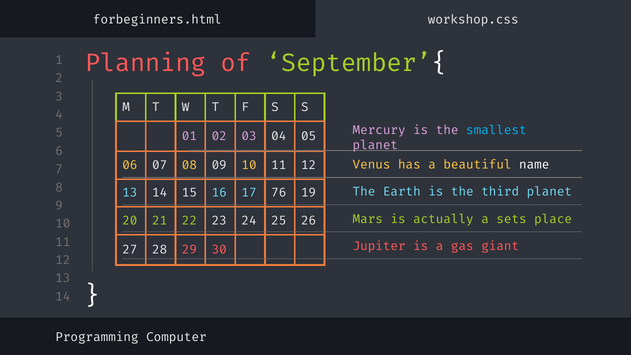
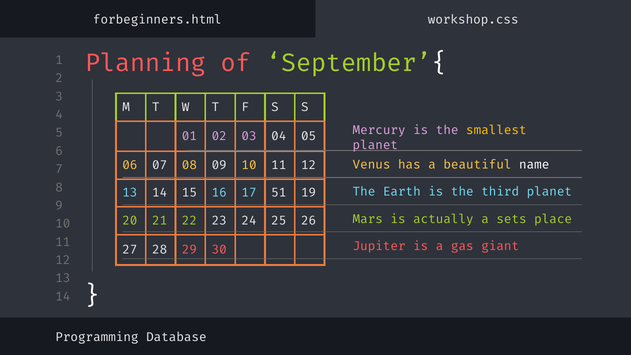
smallest colour: light blue -> yellow (496, 130)
76: 76 -> 51 (279, 193)
Computer: Computer -> Database (176, 337)
